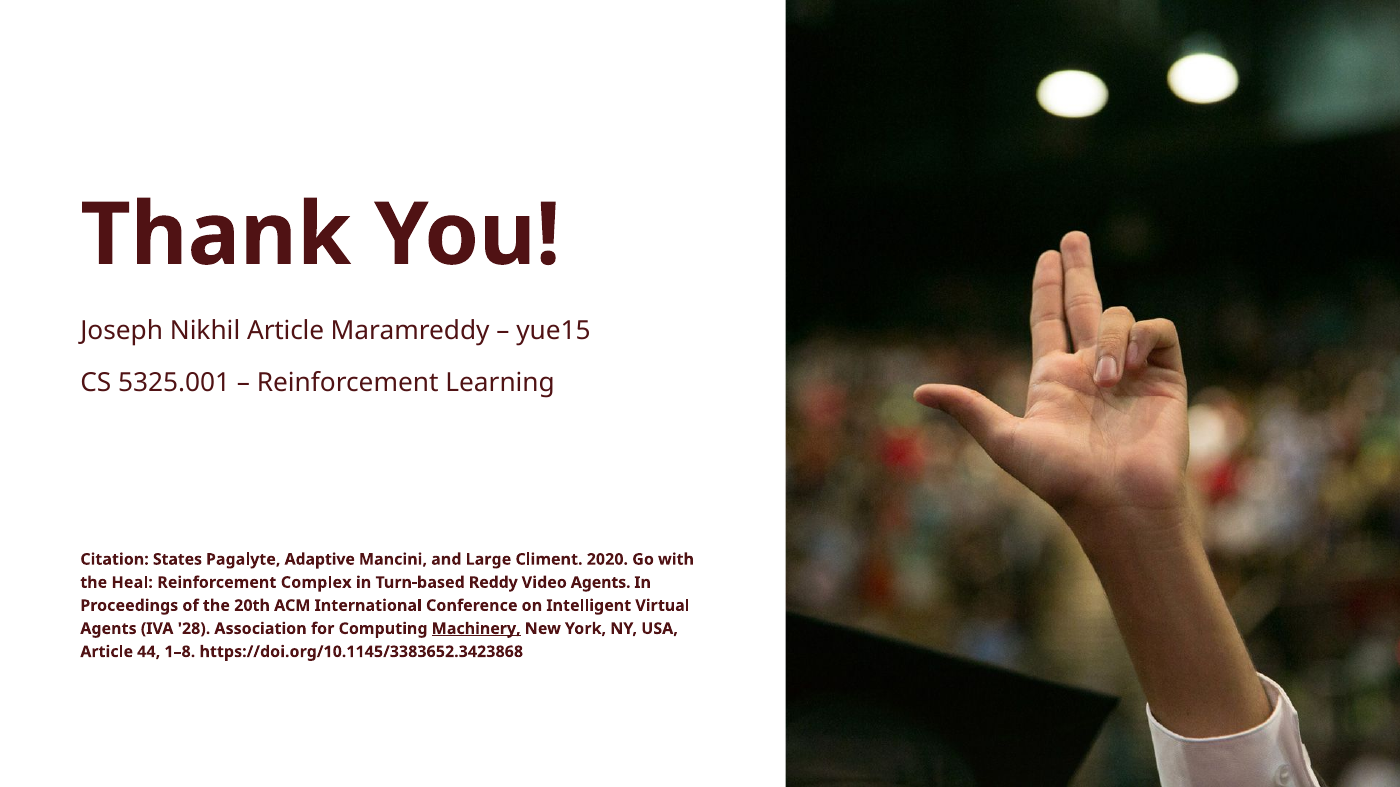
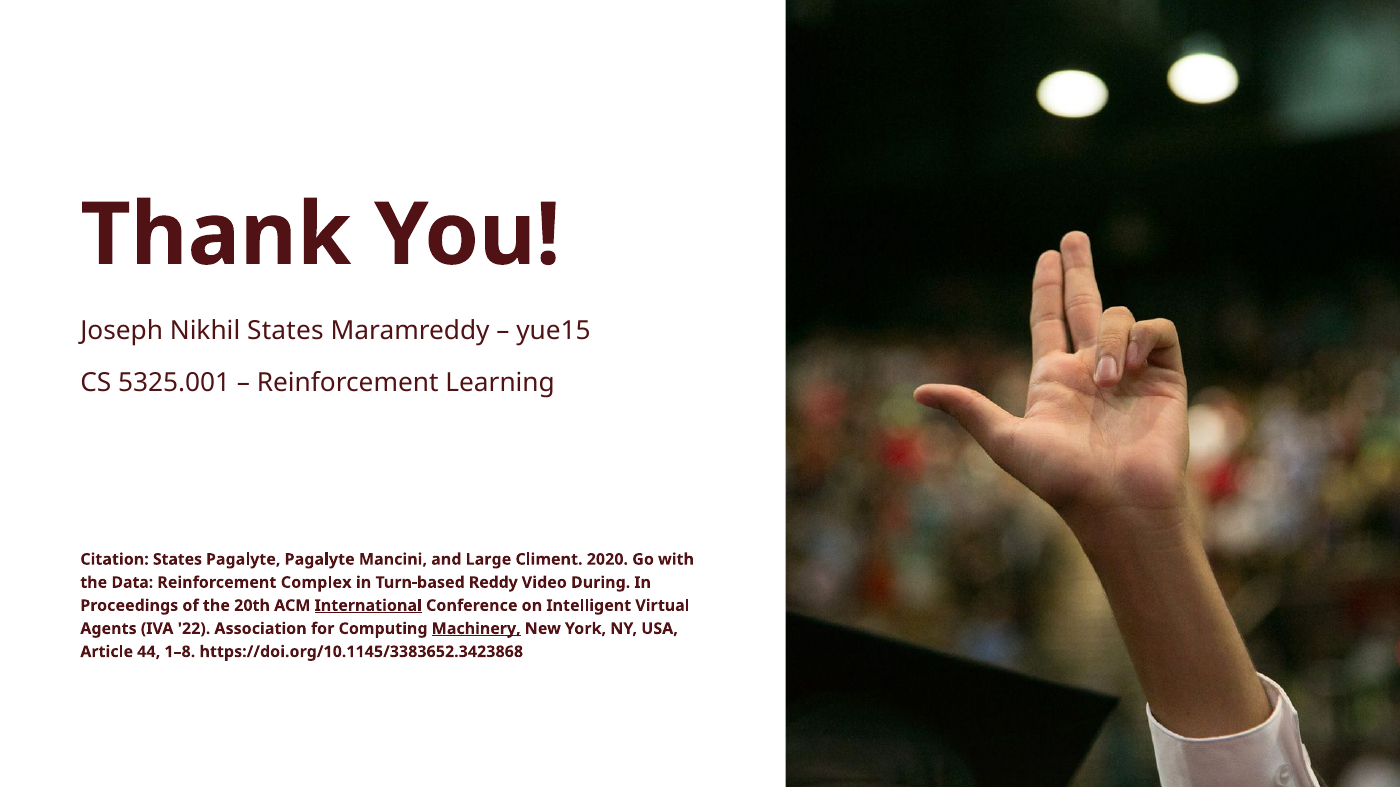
Nikhil Article: Article -> States (285, 331)
Pagalyte Adaptive: Adaptive -> Pagalyte (320, 560)
Heal: Heal -> Data (132, 583)
Video Agents: Agents -> During (601, 583)
International underline: none -> present (368, 606)
28: 28 -> 22 (194, 629)
